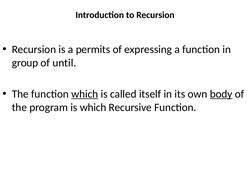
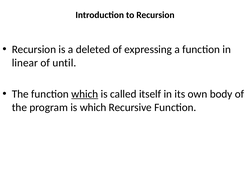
permits: permits -> deleted (93, 49)
group: group -> linear (25, 63)
body underline: present -> none (221, 94)
